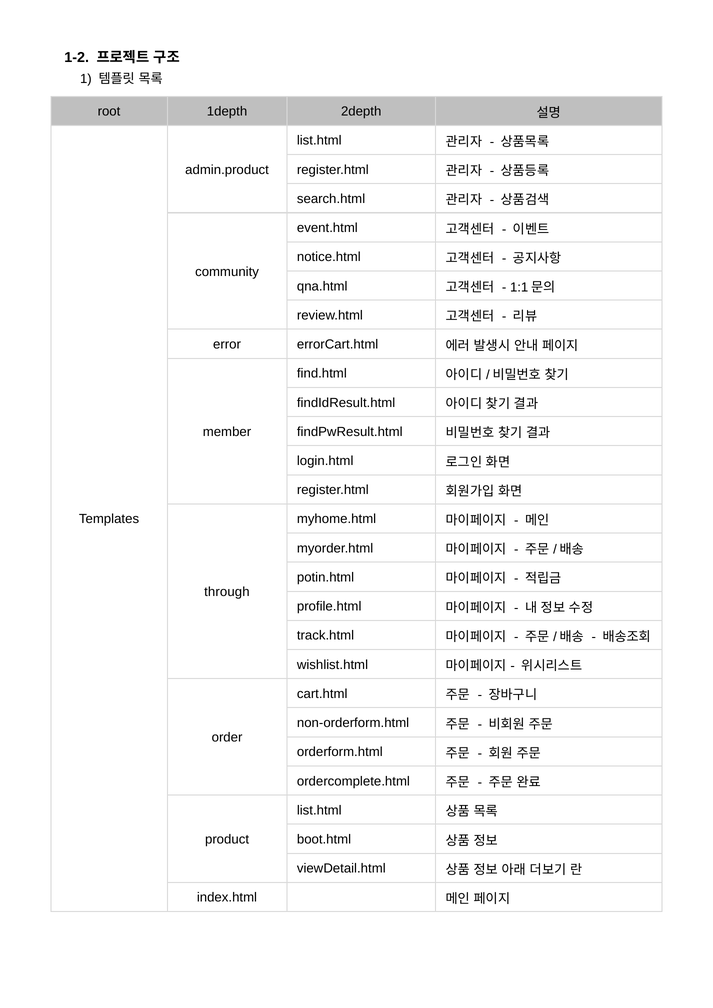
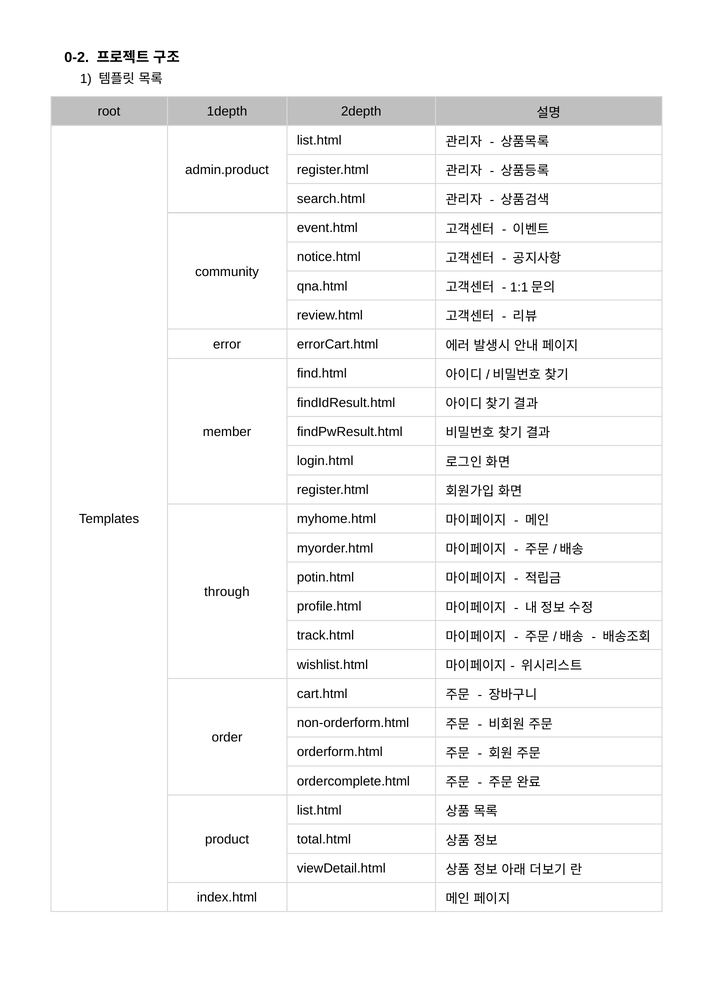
1-2: 1-2 -> 0-2 (77, 58)
boot.html: boot.html -> total.html (324, 839)
